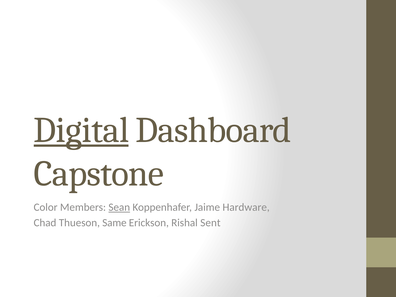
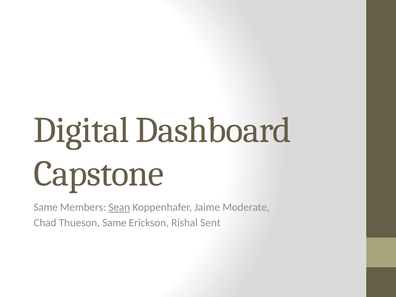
Digital underline: present -> none (81, 130)
Color: Color -> Same (46, 207)
Hardware: Hardware -> Moderate (246, 207)
